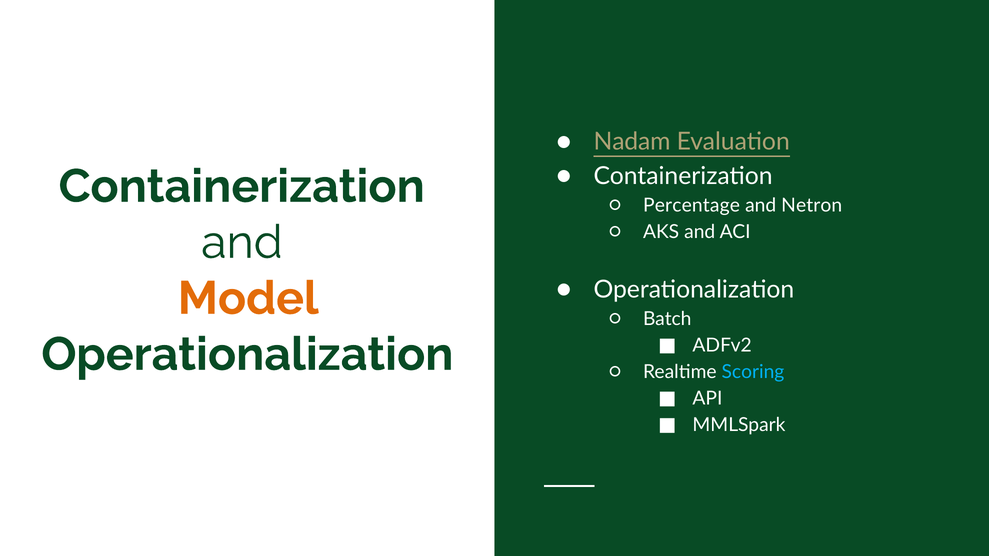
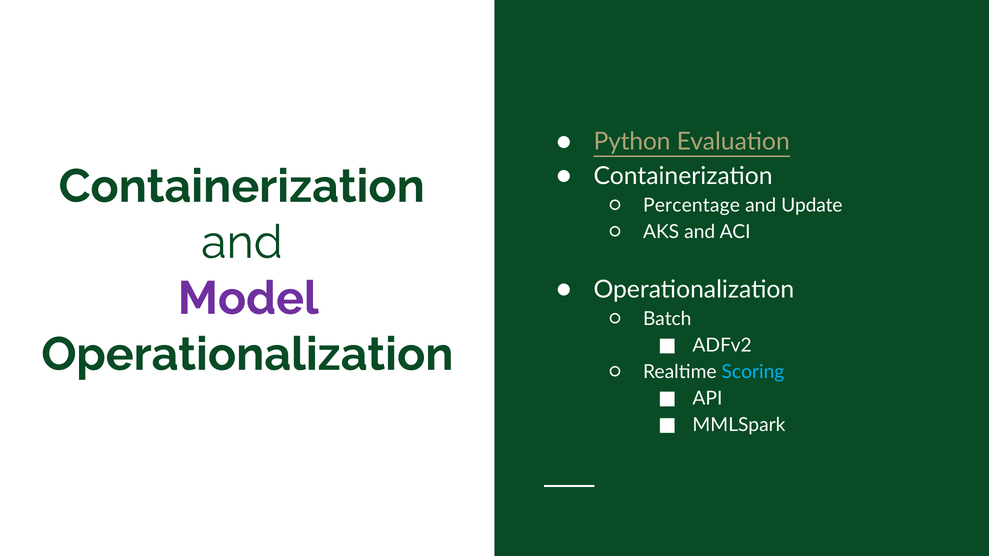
Nadam: Nadam -> Python (632, 142)
Netron: Netron -> Update (812, 205)
Model colour: orange -> purple (248, 299)
